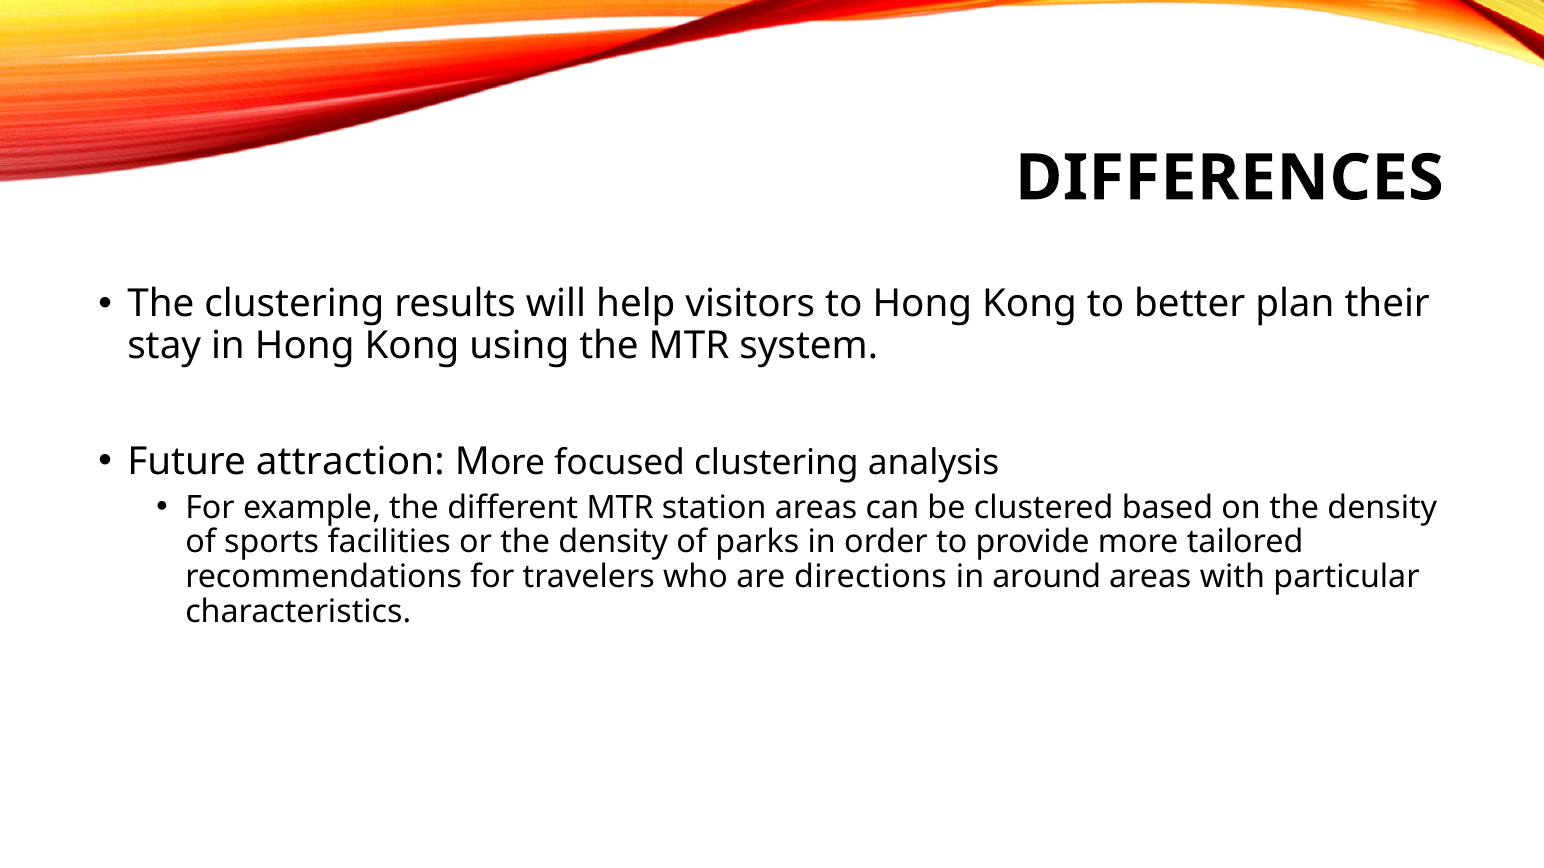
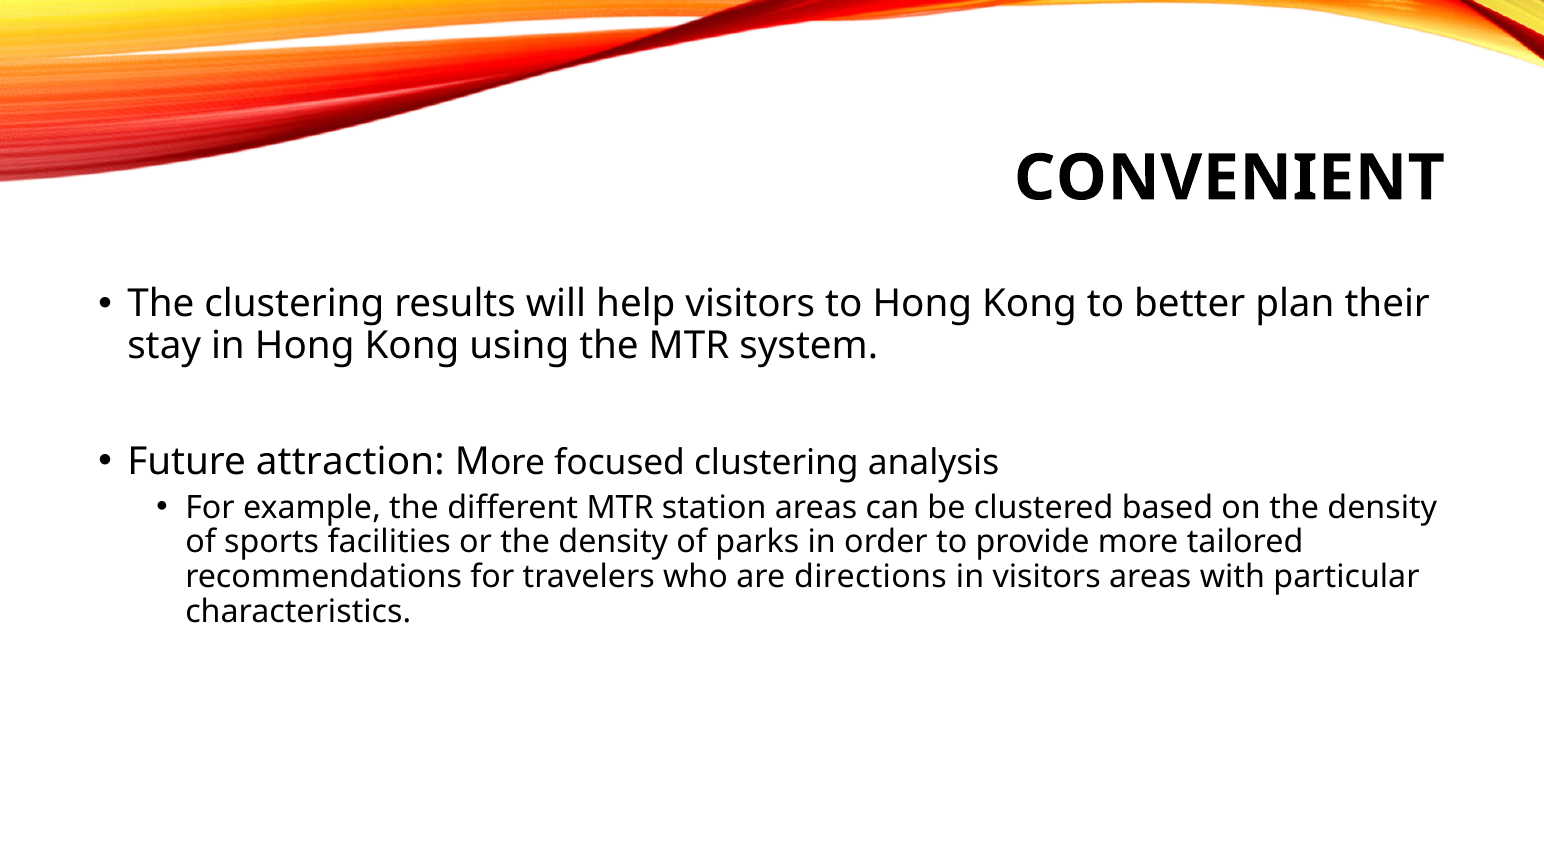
DIFFERENCES: DIFFERENCES -> CONVENIENT (1229, 178)
in around: around -> visitors (1047, 577)
